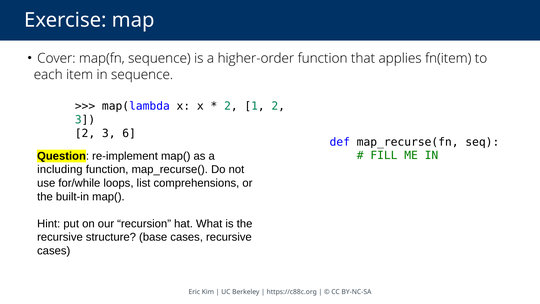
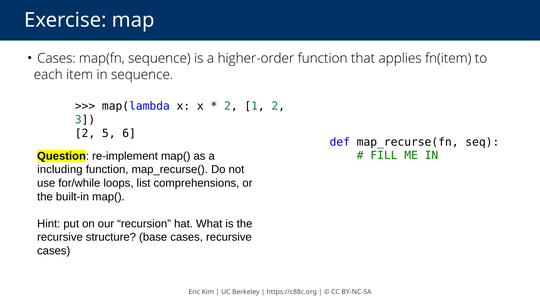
Cover: Cover -> Cases (56, 58)
3: 3 -> 5 (109, 133)
